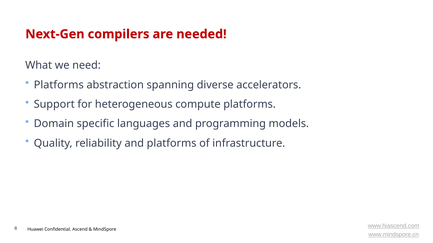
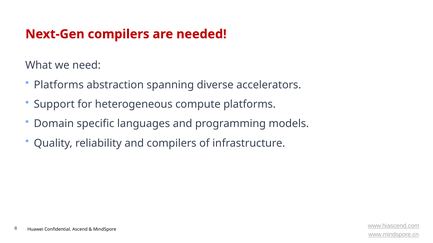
and platforms: platforms -> compilers (172, 143)
